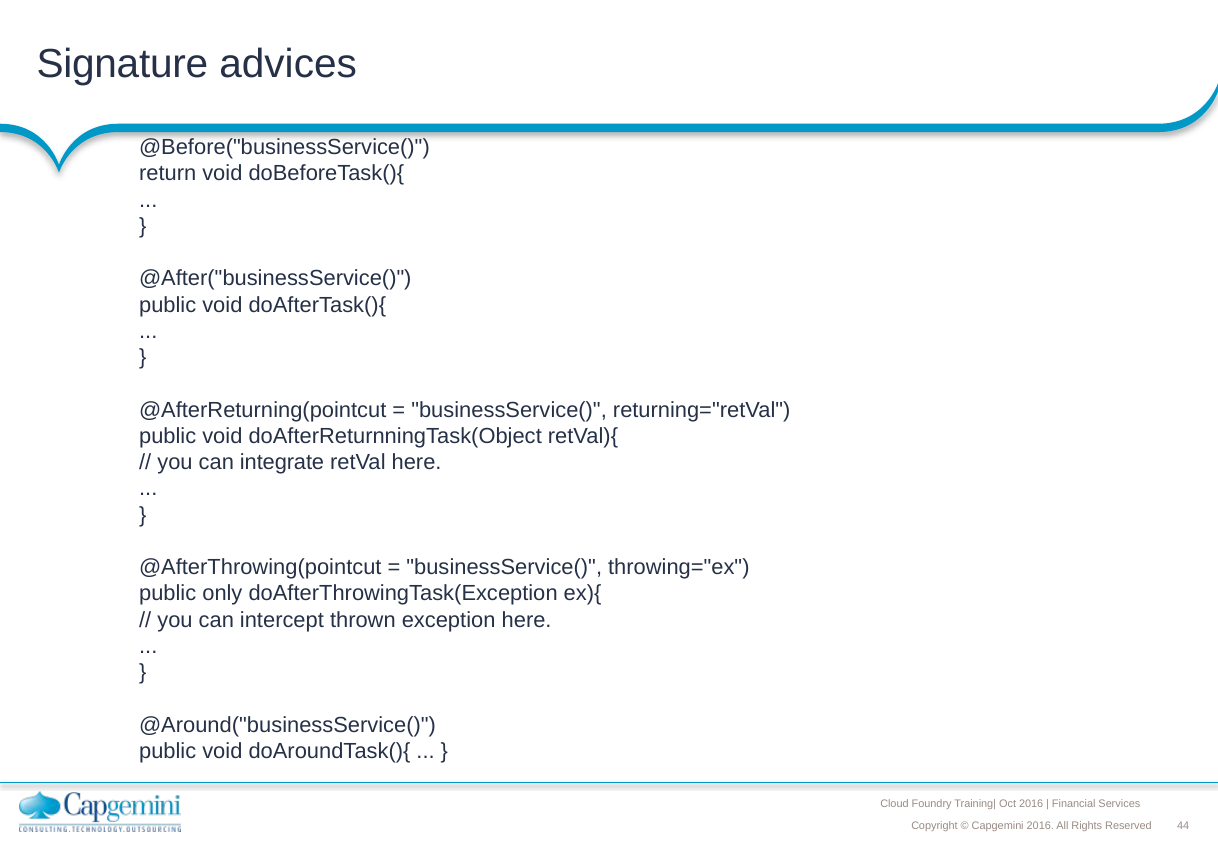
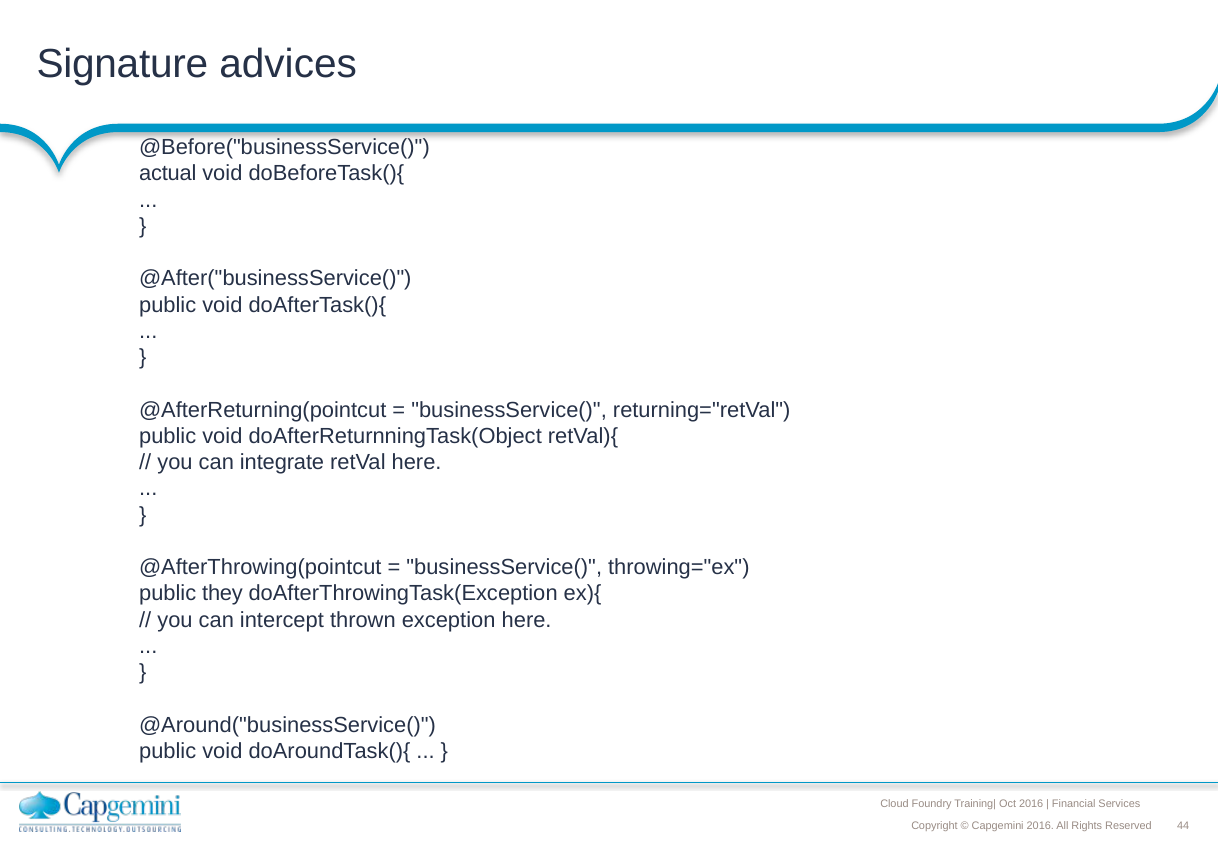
return: return -> actual (168, 174)
only: only -> they (222, 594)
